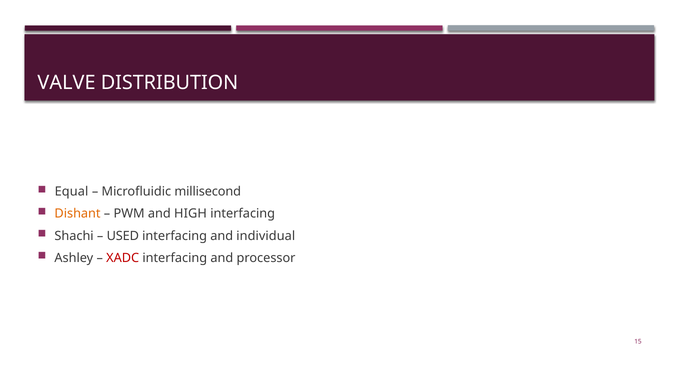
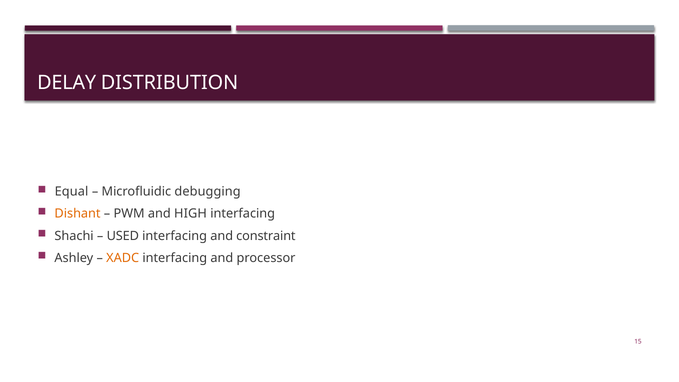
VALVE: VALVE -> DELAY (67, 82)
millisecond: millisecond -> debugging (208, 192)
individual: individual -> constraint (266, 236)
XADC colour: red -> orange (123, 258)
